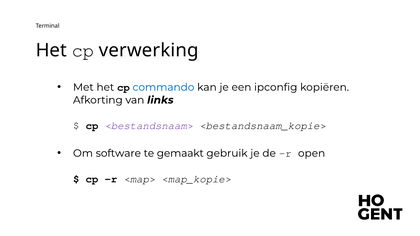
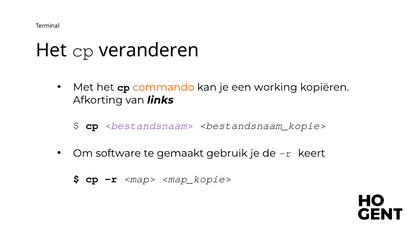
verwerking: verwerking -> veranderen (149, 50)
commando colour: blue -> orange (163, 87)
ipconfig: ipconfig -> working (276, 87)
open: open -> keert (312, 153)
